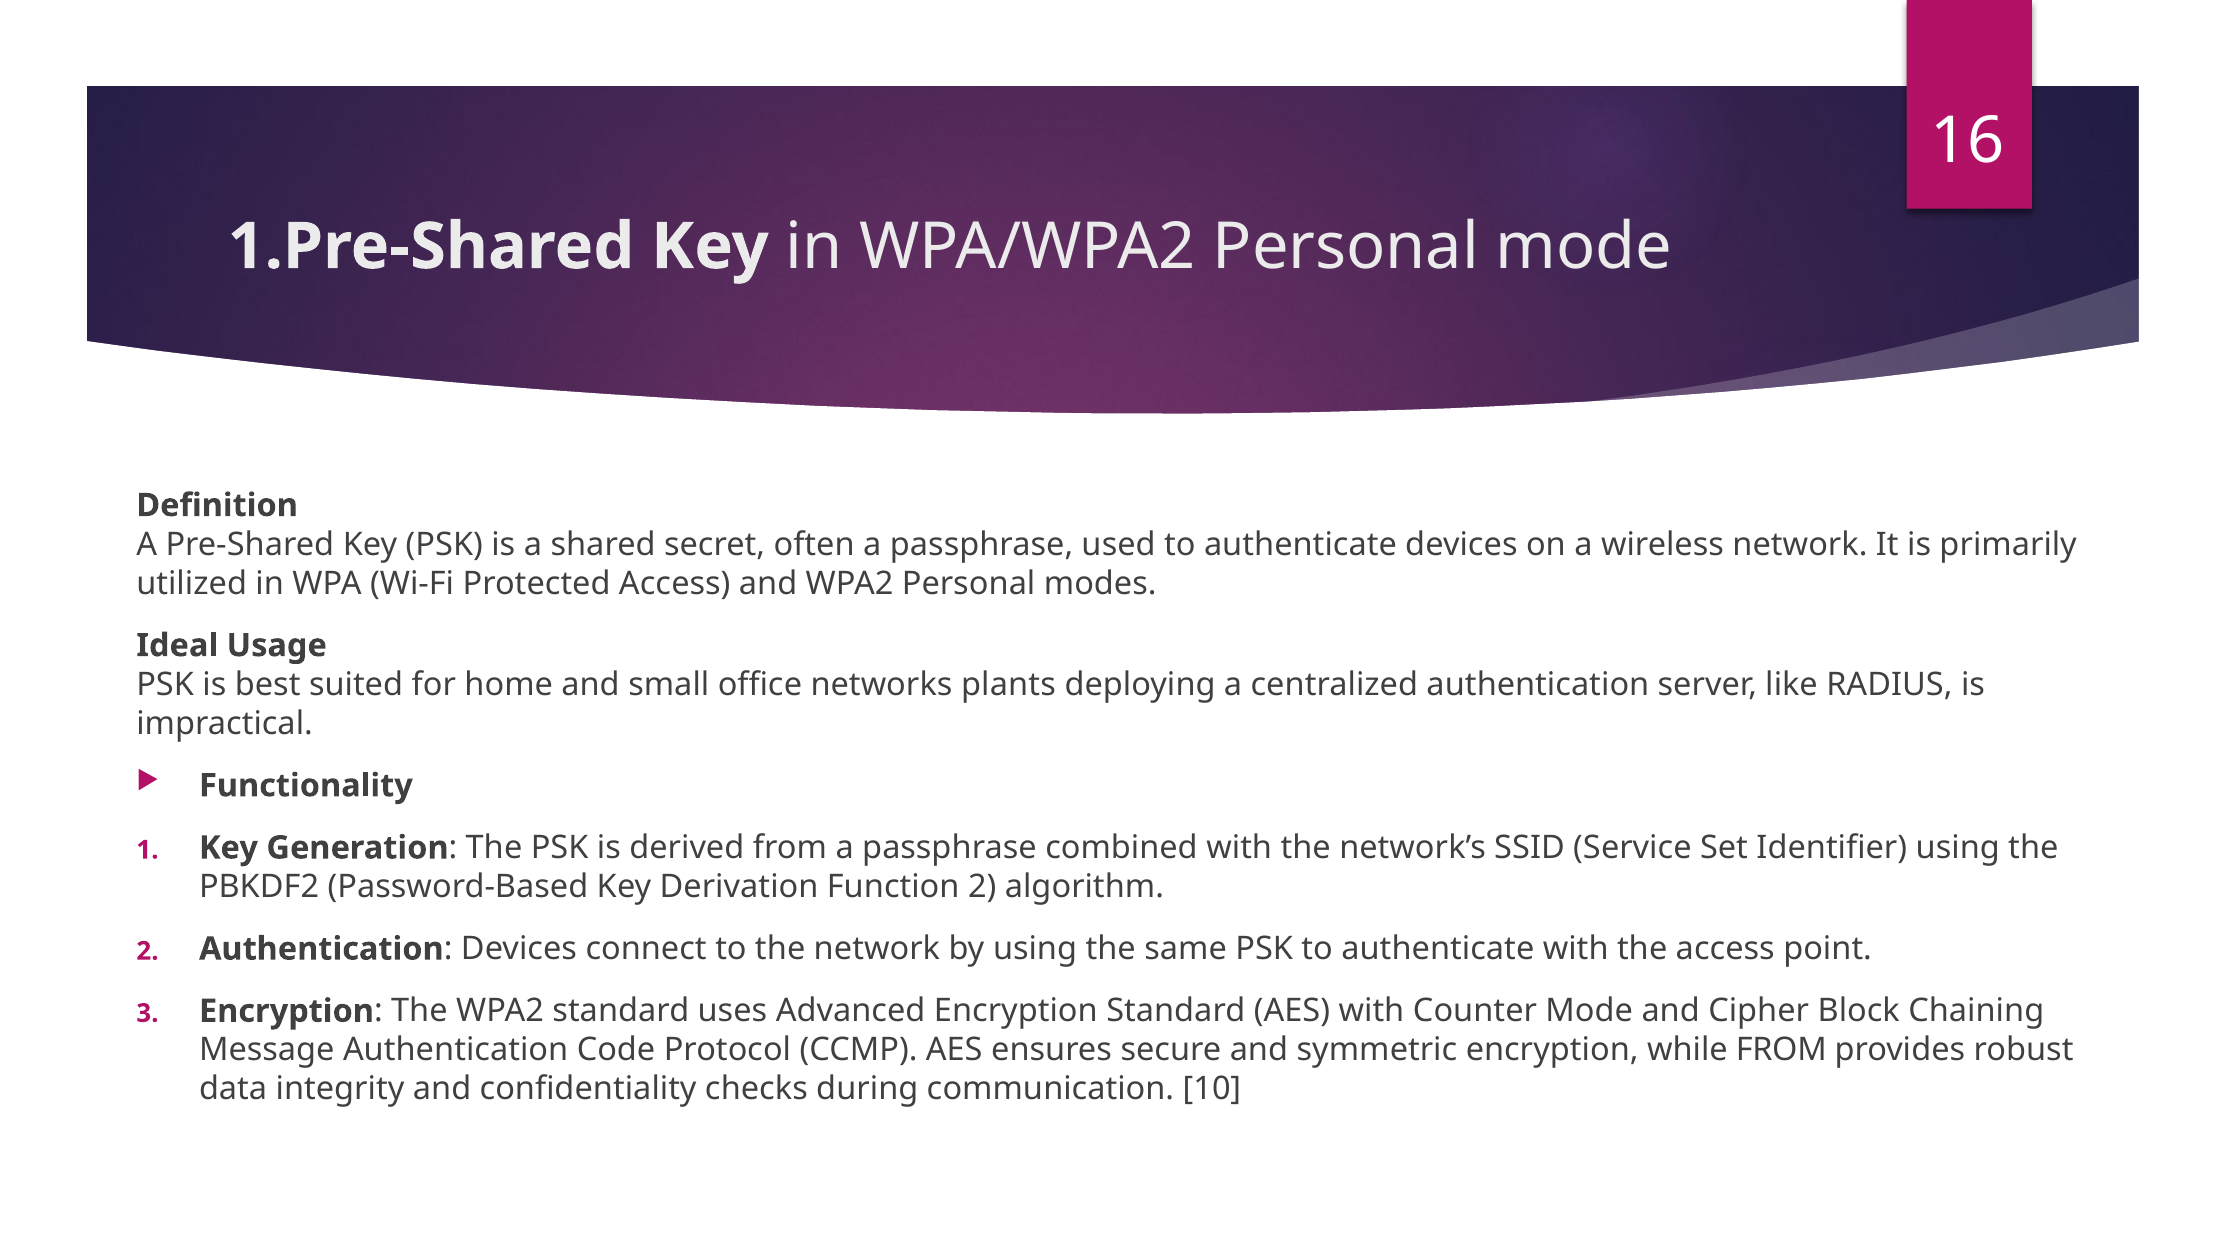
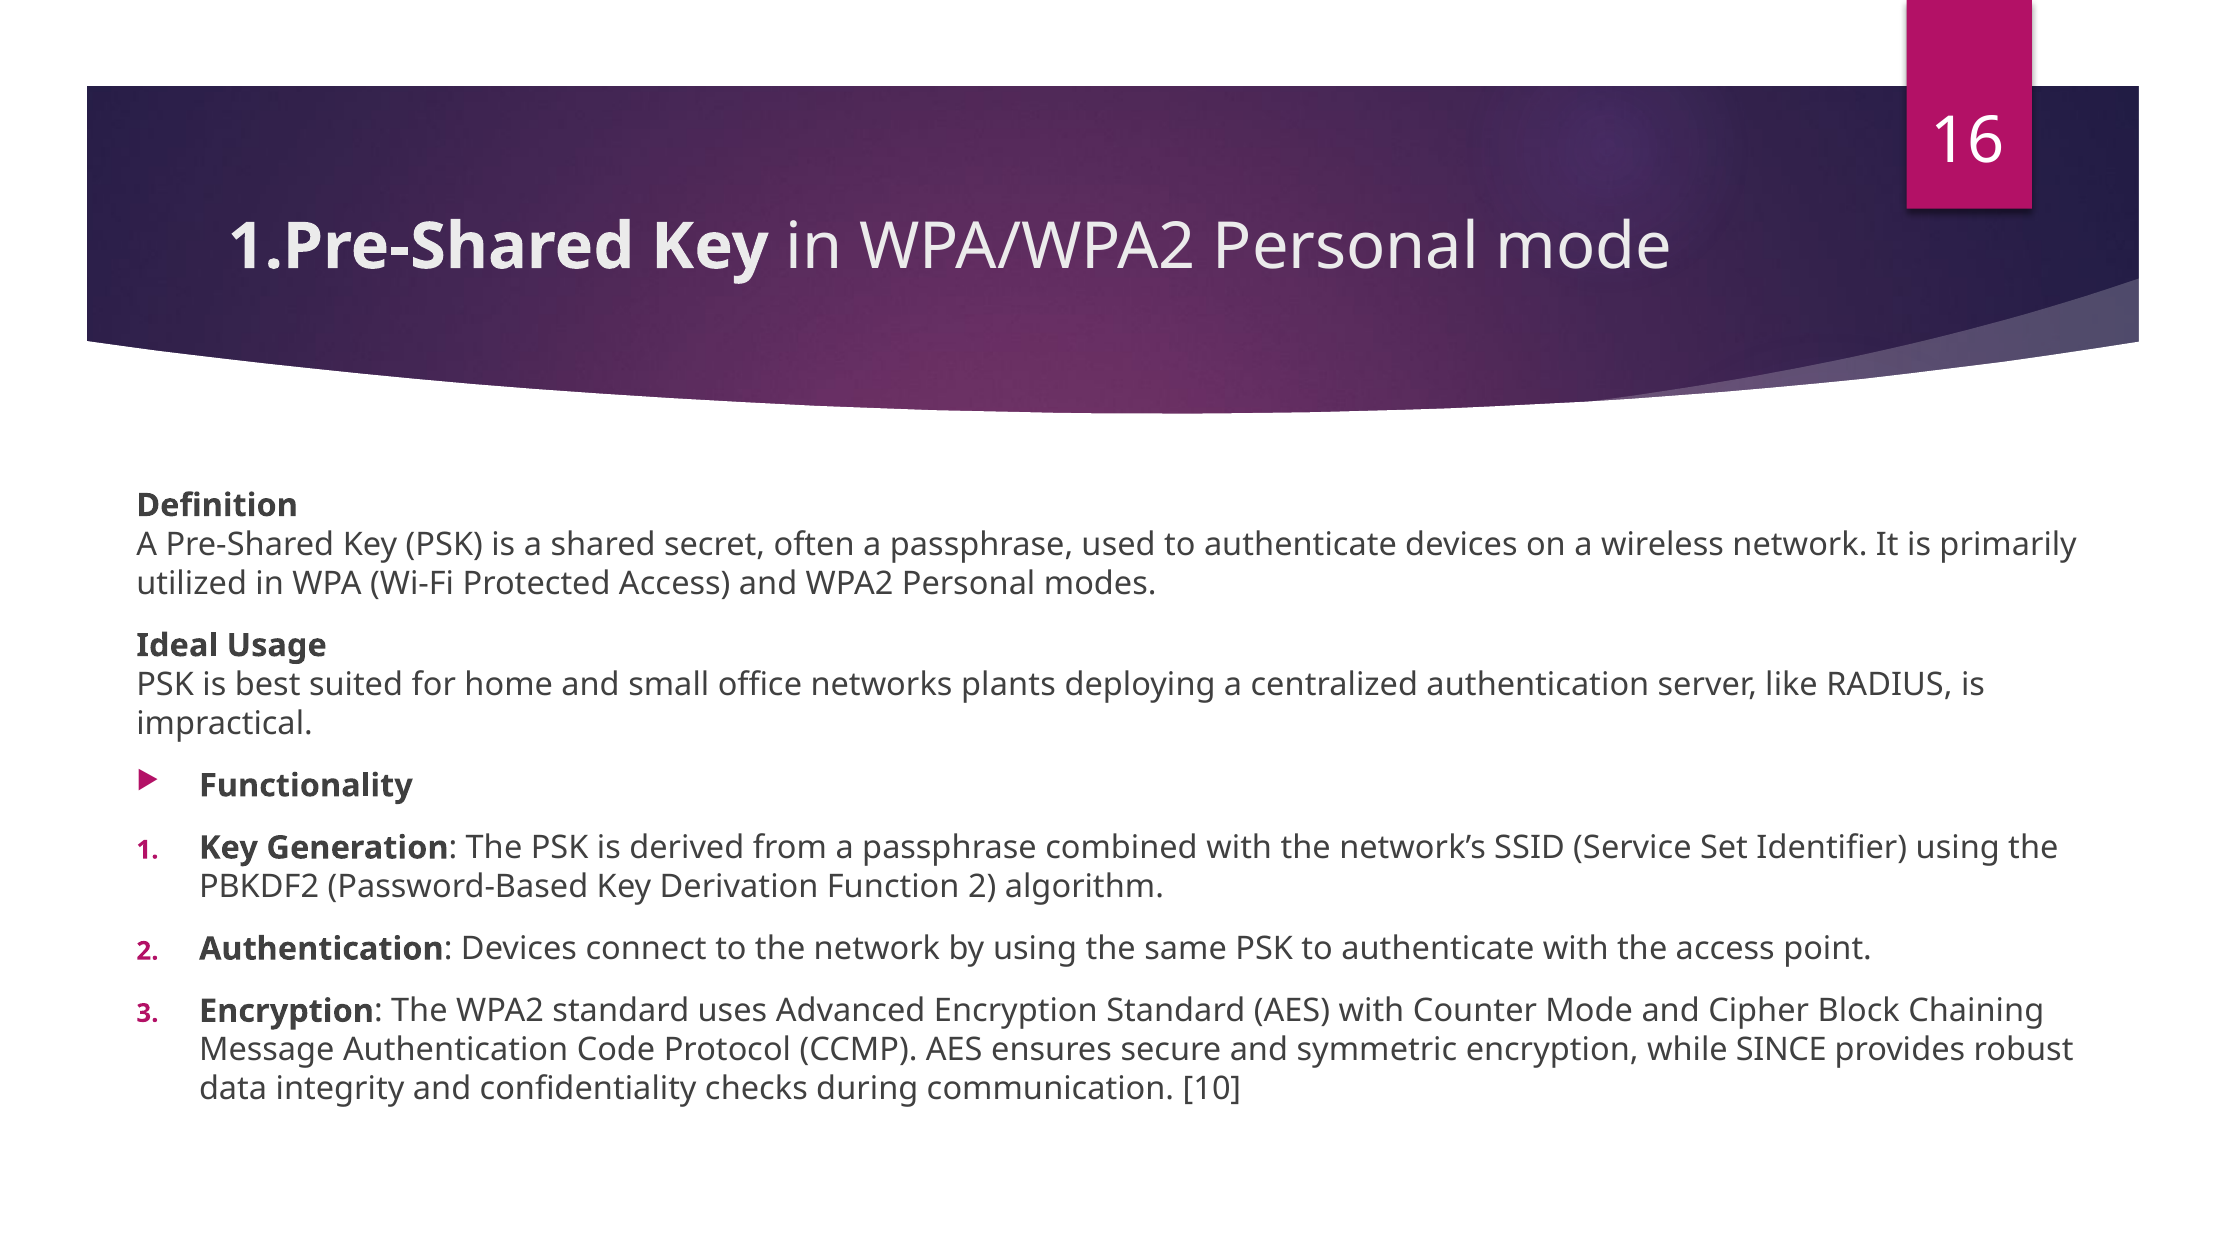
while FROM: FROM -> SINCE (1781, 1051)
